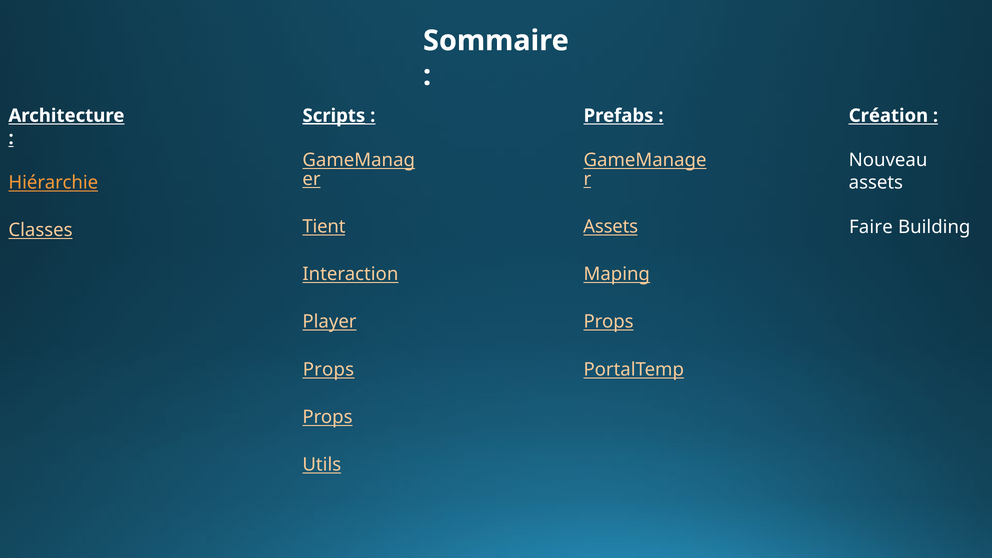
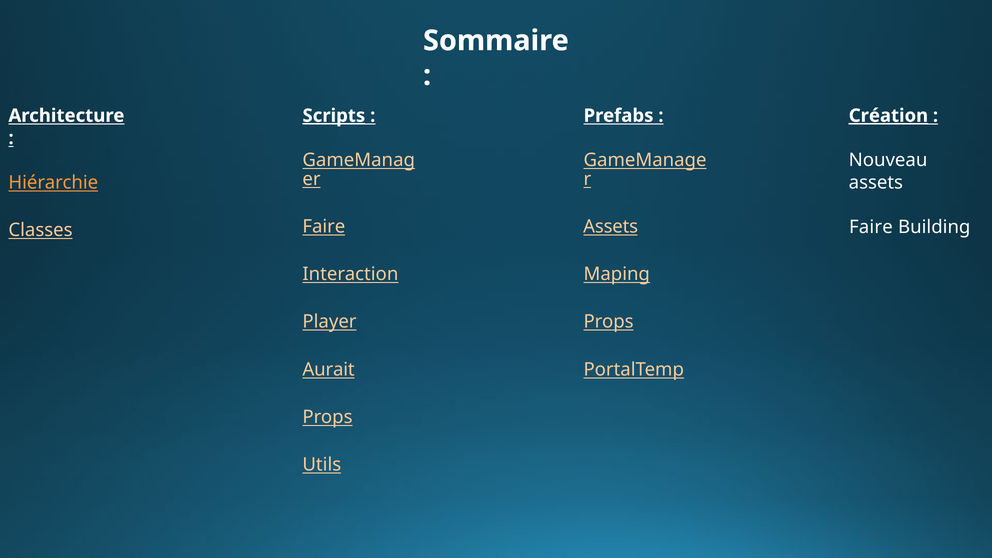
Création underline: none -> present (888, 116)
Tient: Tient -> Faire (324, 227)
Props: Props -> Aurait (329, 369)
